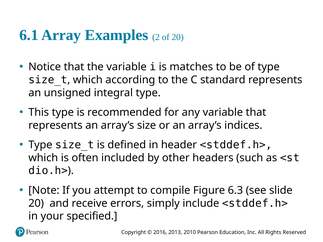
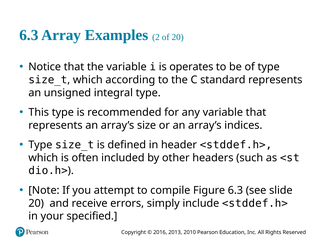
6.1: 6.1 -> 6.3 (29, 35)
matches: matches -> operates (191, 67)
